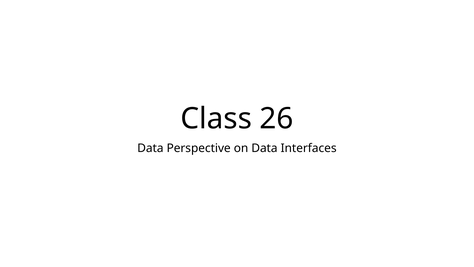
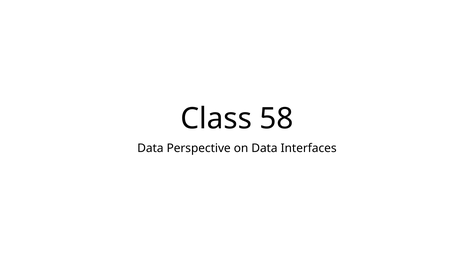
26: 26 -> 58 (276, 118)
